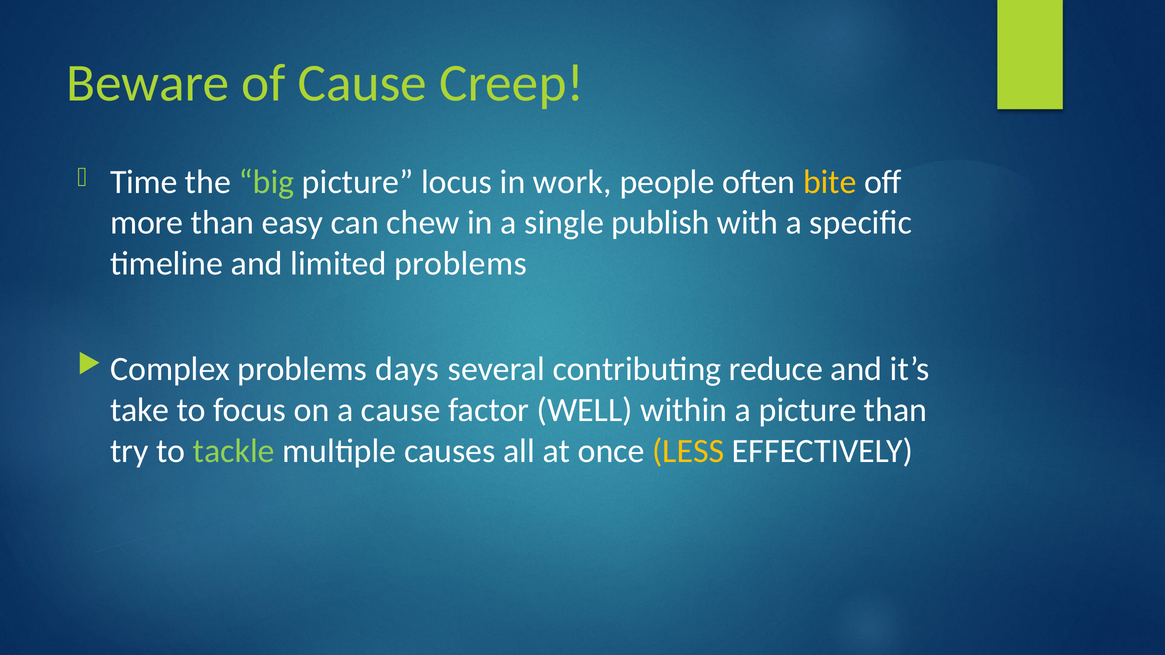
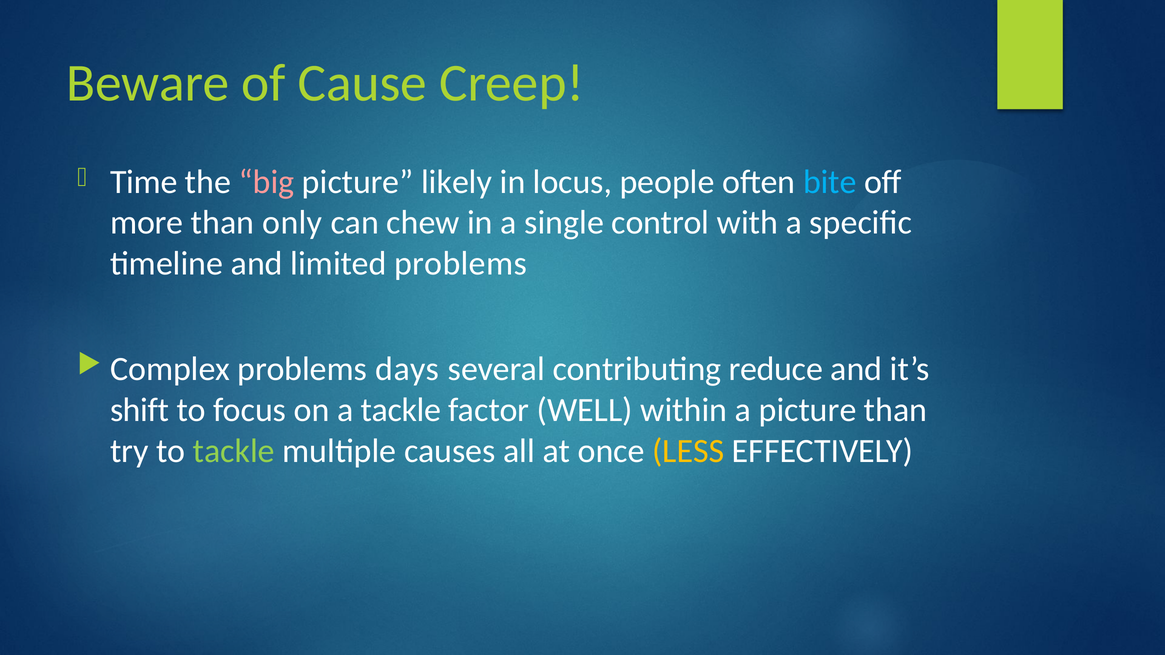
big colour: light green -> pink (266, 182)
locus: locus -> likely (457, 182)
work: work -> locus (572, 182)
bite colour: yellow -> light blue (830, 182)
easy: easy -> only (292, 223)
publish: publish -> control (660, 223)
take: take -> shift (140, 410)
a cause: cause -> tackle (401, 410)
